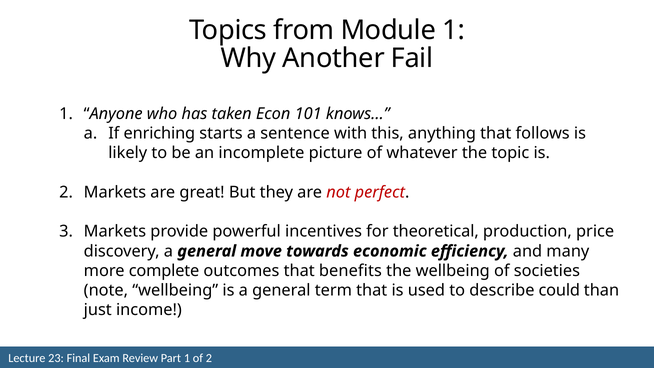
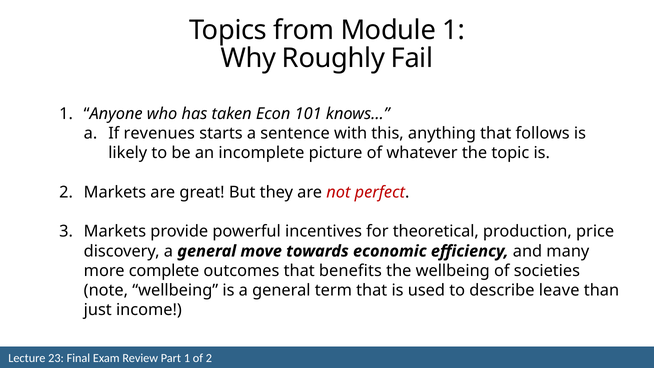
Another: Another -> Roughly (334, 58)
enriching: enriching -> revenues (159, 133)
could: could -> leave (559, 290)
